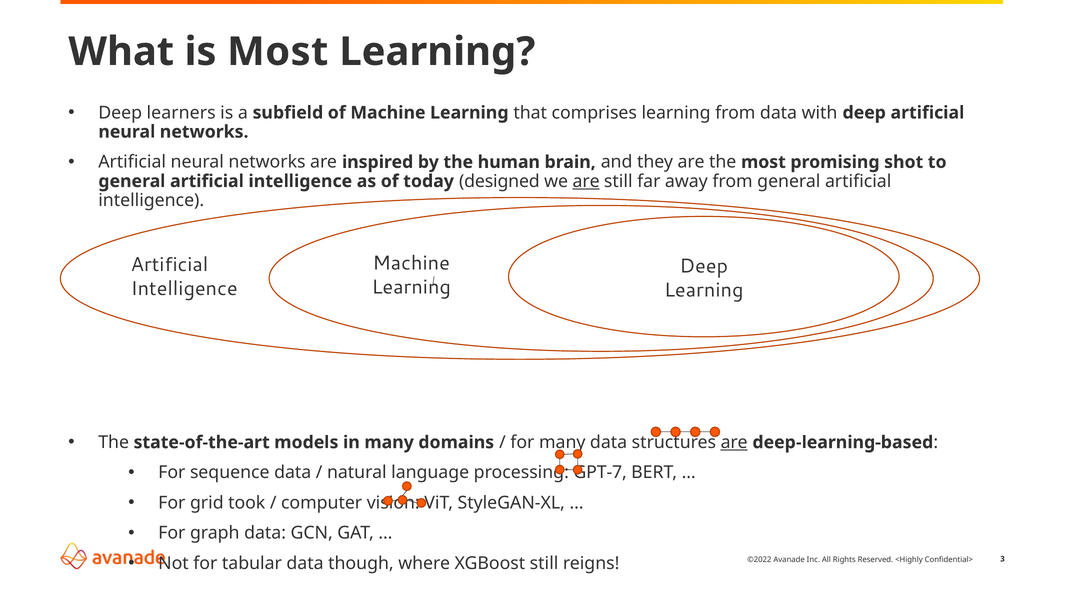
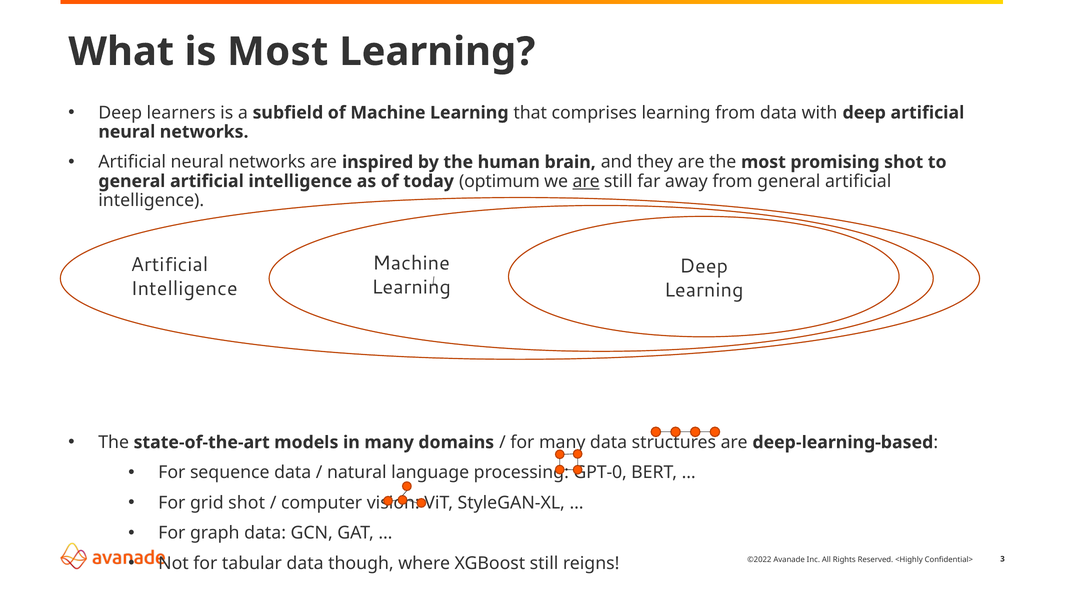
designed: designed -> optimum (499, 181)
are underline: present -> none (734, 442)
GPT-7: GPT-7 -> GPT-0 (600, 473)
grid took: took -> shot (247, 503)
